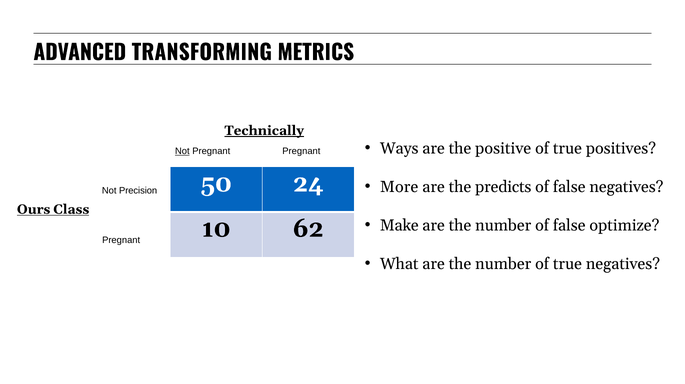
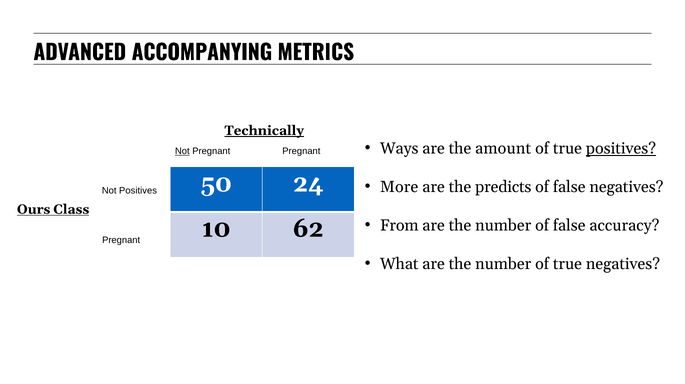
TRANSFORMING: TRANSFORMING -> ACCOMPANYING (202, 53)
positive: positive -> amount (503, 149)
positives underline: none -> present (621, 149)
Not Precision: Precision -> Positives (138, 191)
Make: Make -> From (399, 226)
optimize: optimize -> accuracy (624, 226)
